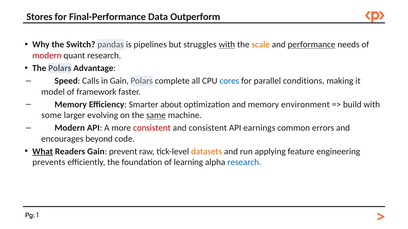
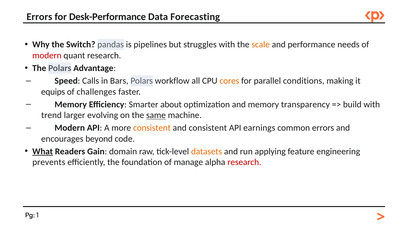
Stores: Stores -> Errors (39, 17)
Final-Performance: Final-Performance -> Desk-Performance (108, 17)
Outperform: Outperform -> Forecasting (195, 17)
with underline: present -> none (227, 45)
performance underline: present -> none (312, 45)
in Gain: Gain -> Bars (119, 81)
complete: complete -> workflow (172, 81)
cores colour: blue -> orange (229, 81)
model: model -> equips (53, 92)
framework: framework -> challenges (96, 92)
environment: environment -> transparency (305, 105)
some: some -> trend (52, 115)
consistent colour: red -> orange (152, 128)
prevent: prevent -> domain (123, 152)
learning: learning -> manage (188, 163)
research colour: blue -> red (244, 163)
